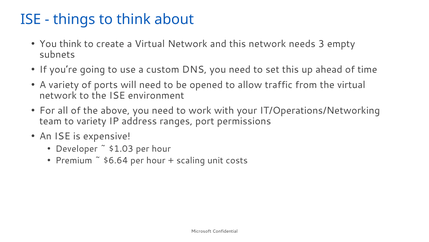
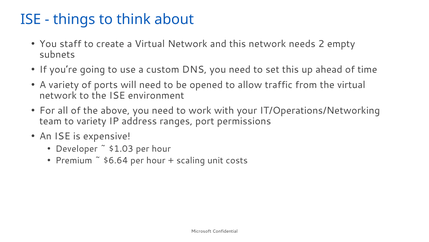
You think: think -> staff (70, 44)
3: 3 -> 2 (321, 44)
